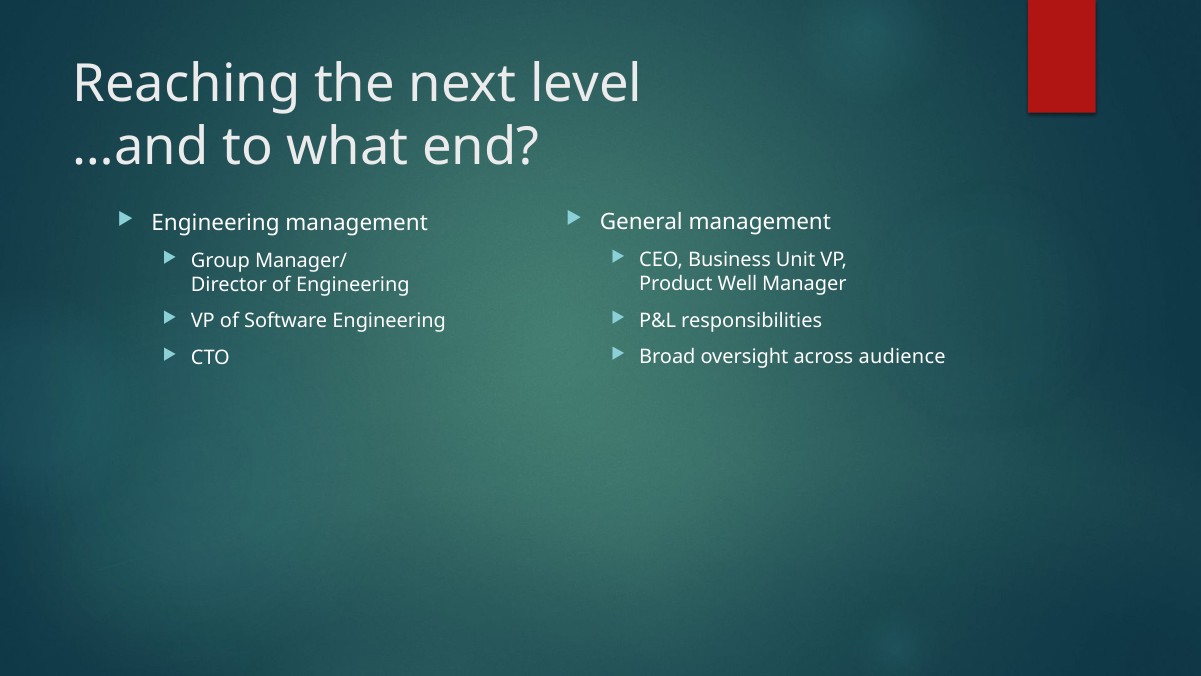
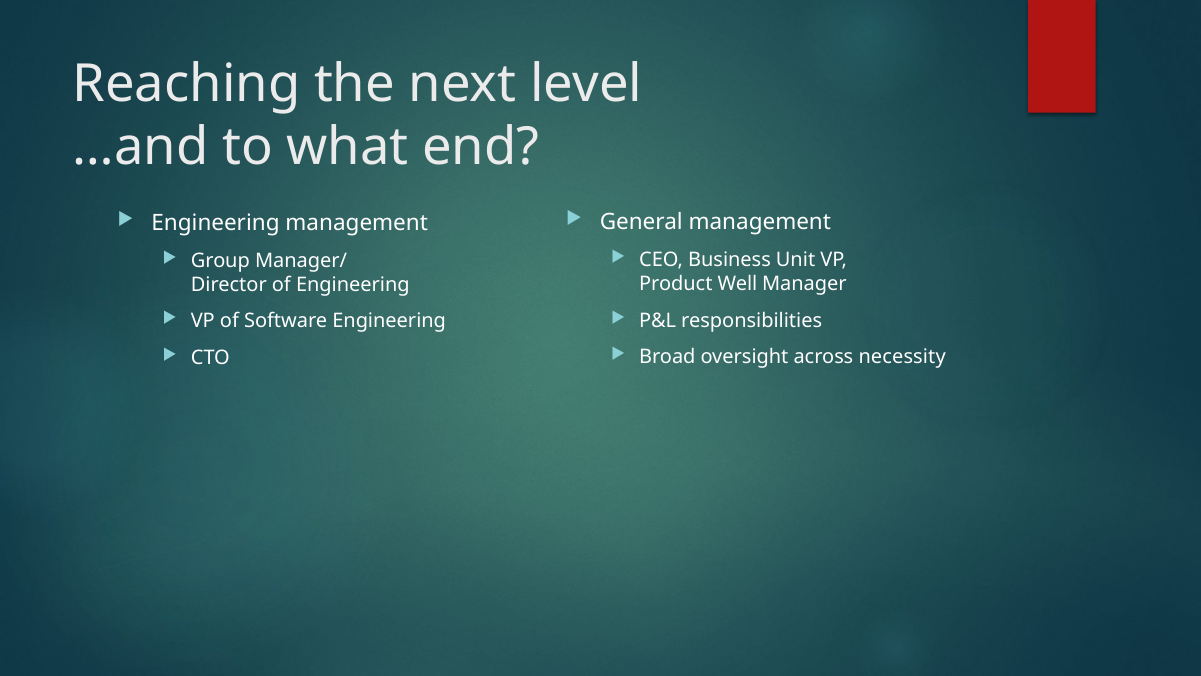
audience: audience -> necessity (902, 357)
